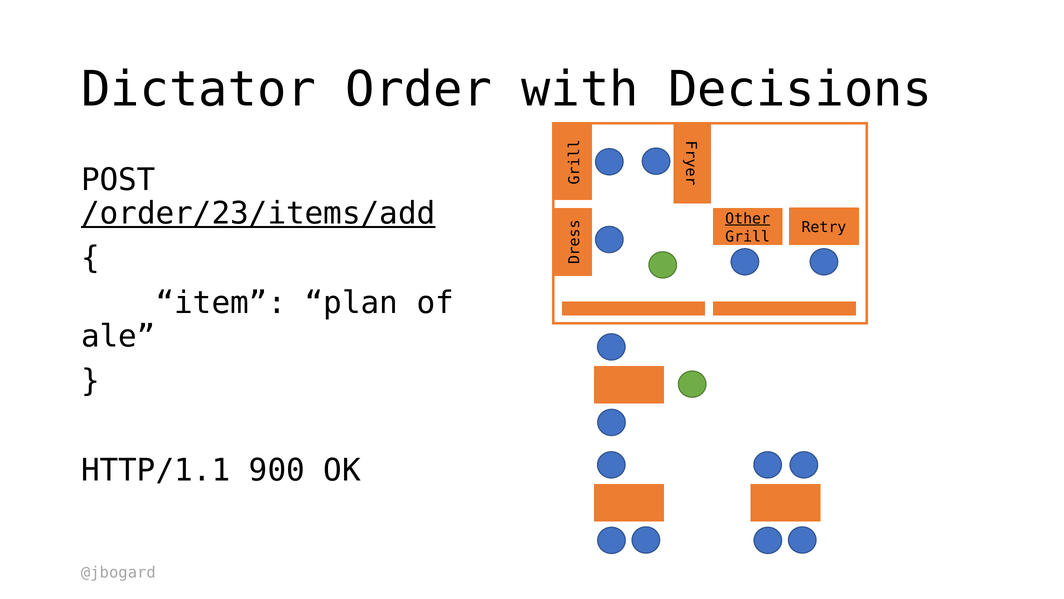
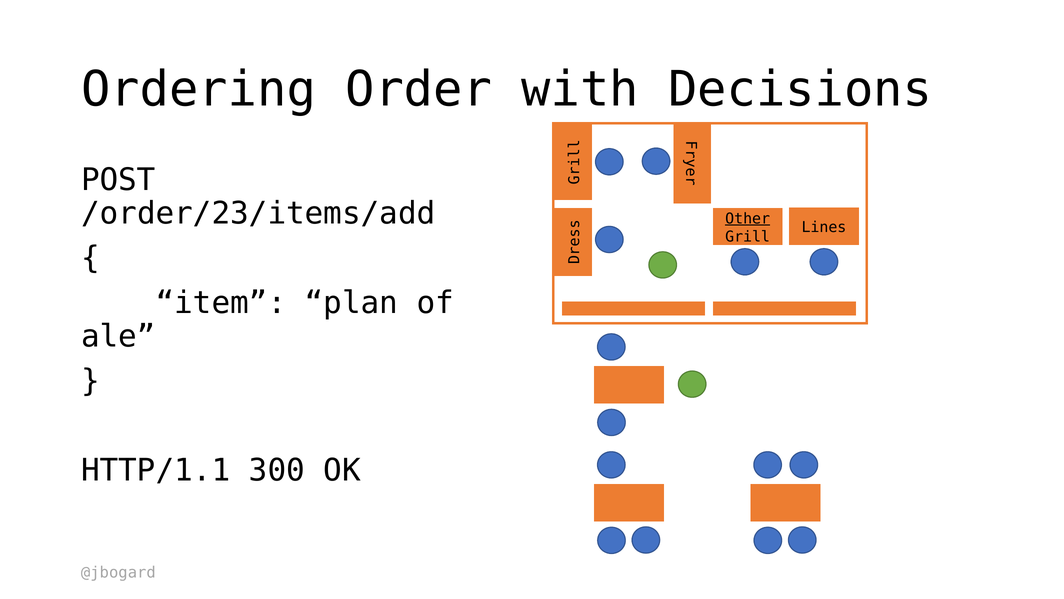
Dictator: Dictator -> Ordering (198, 89)
/order/23/items/add underline: present -> none (258, 213)
Retry: Retry -> Lines (824, 227)
900: 900 -> 300 (277, 470)
